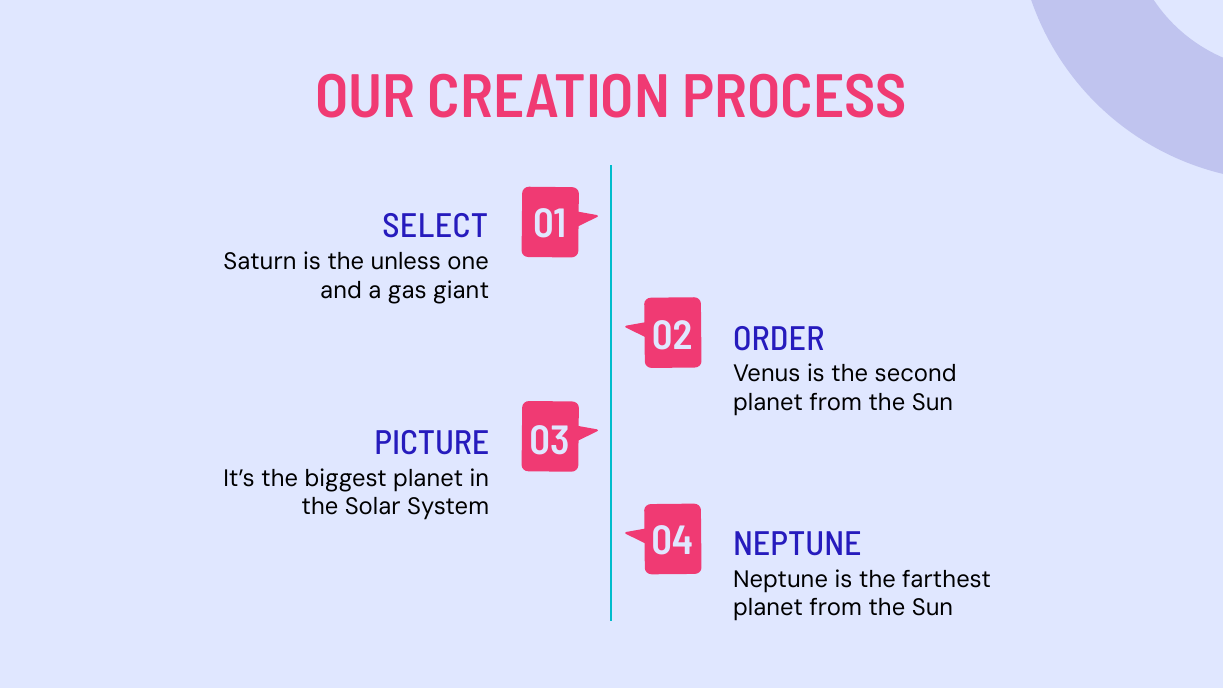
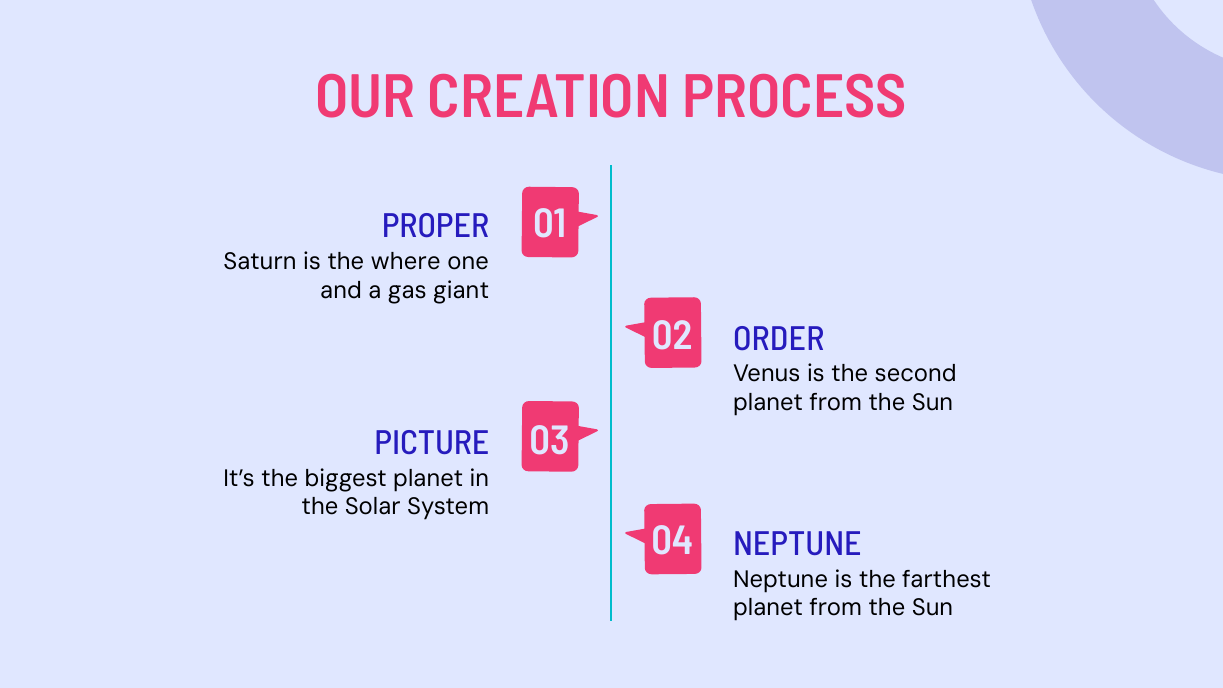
SELECT: SELECT -> PROPER (435, 227)
unless: unless -> where (406, 262)
